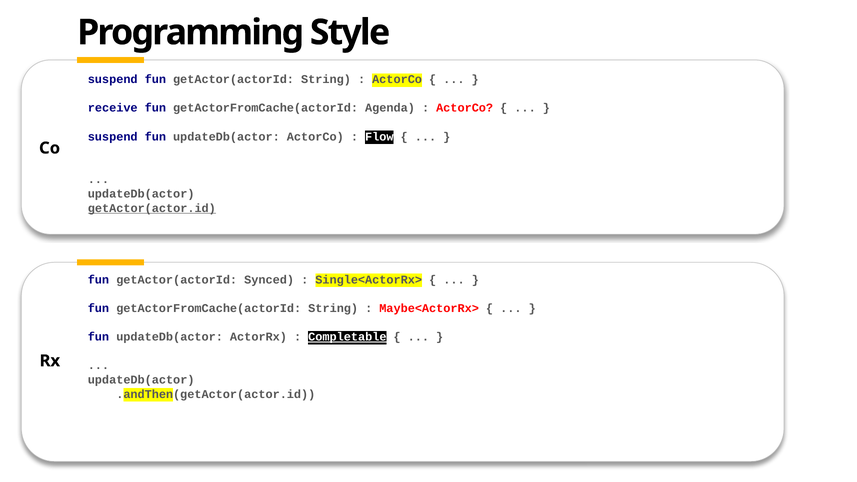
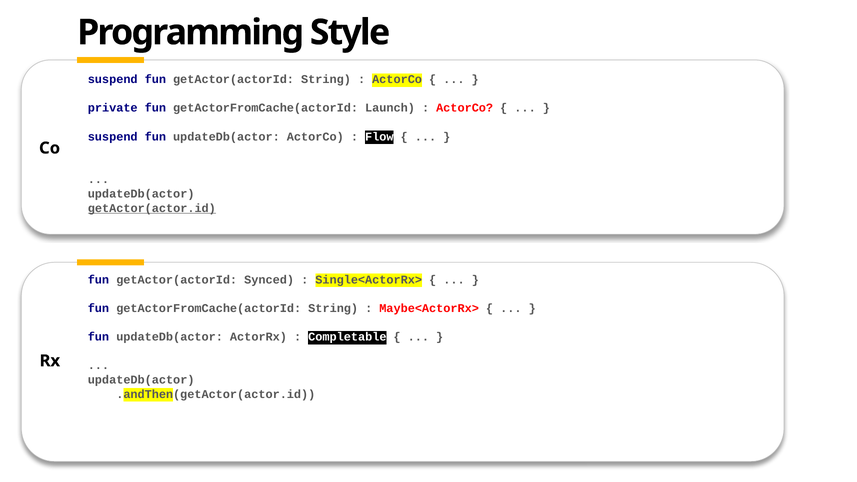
receive: receive -> private (113, 108)
Agenda: Agenda -> Launch (390, 108)
Completable underline: present -> none (347, 337)
